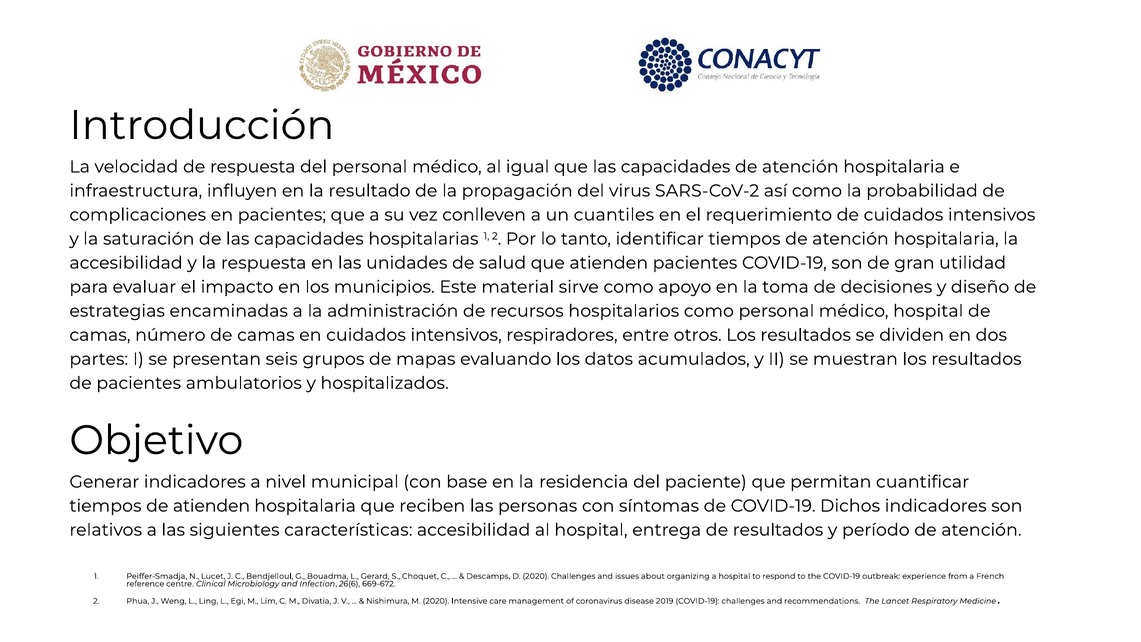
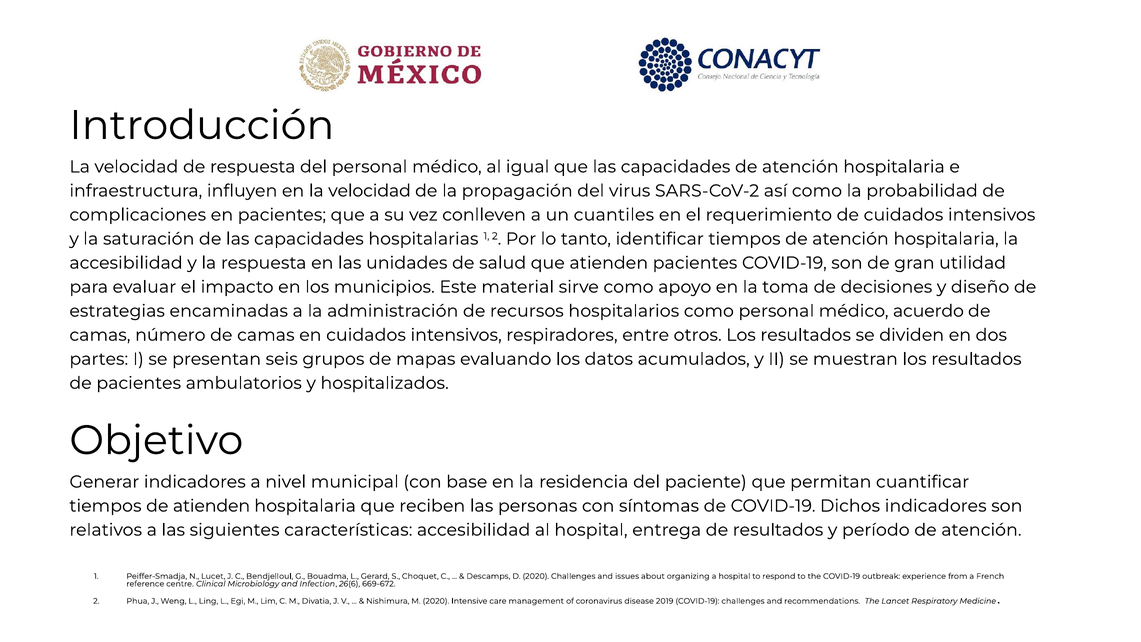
en la resultado: resultado -> velocidad (370, 191)
médico hospital: hospital -> acuerdo (928, 311)
